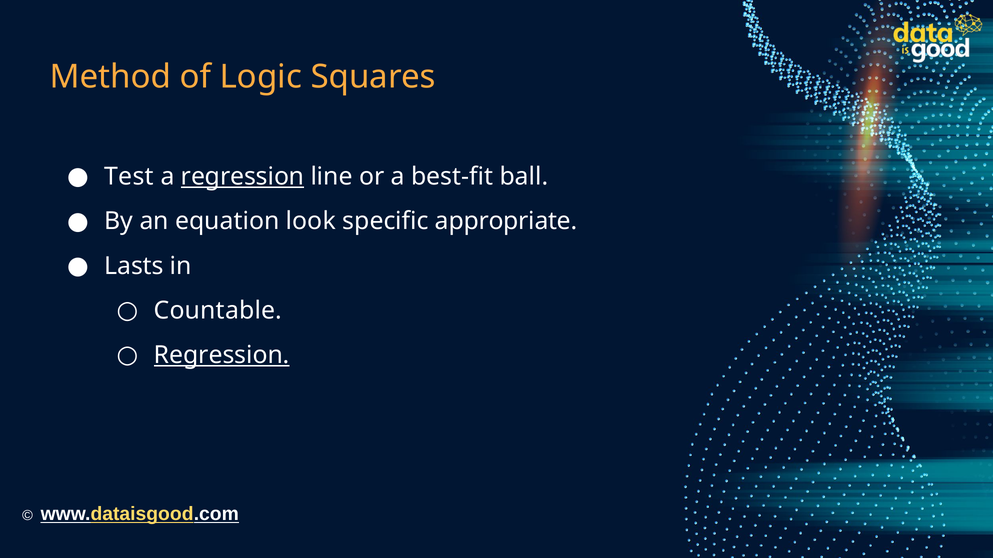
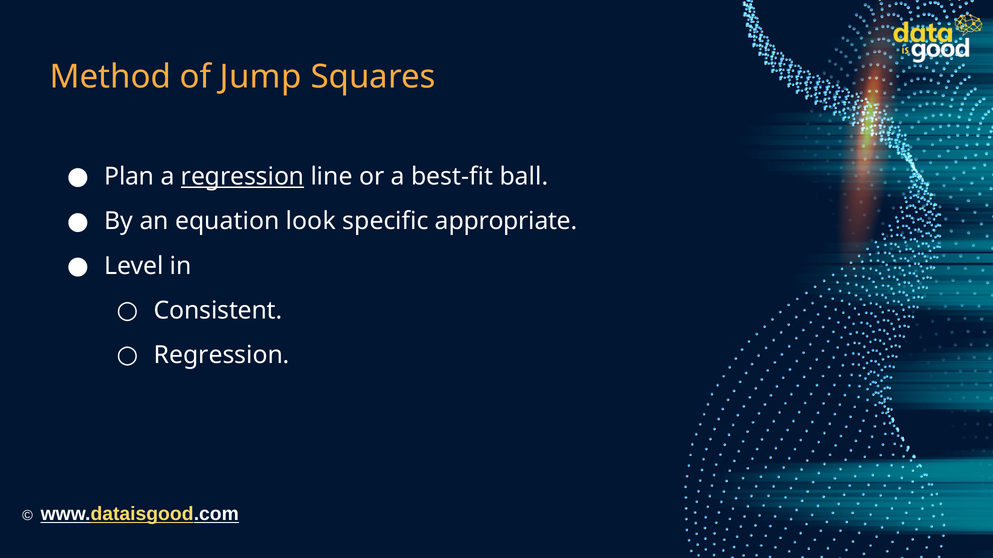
Logic: Logic -> Jump (261, 77)
Test: Test -> Plan (129, 177)
Lasts: Lasts -> Level (134, 266)
Countable: Countable -> Consistent (218, 311)
Regression underline: present -> none (222, 355)
